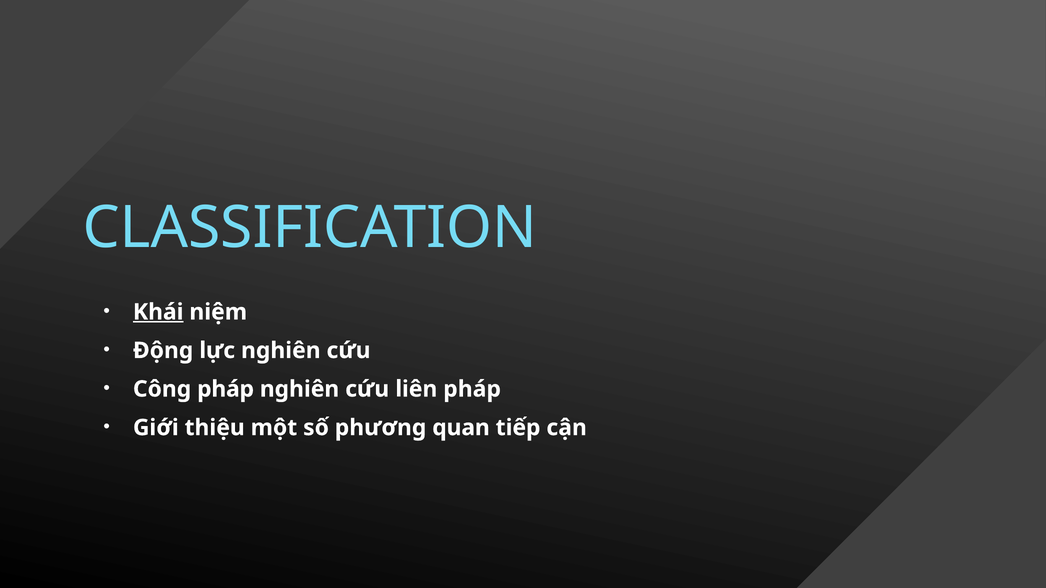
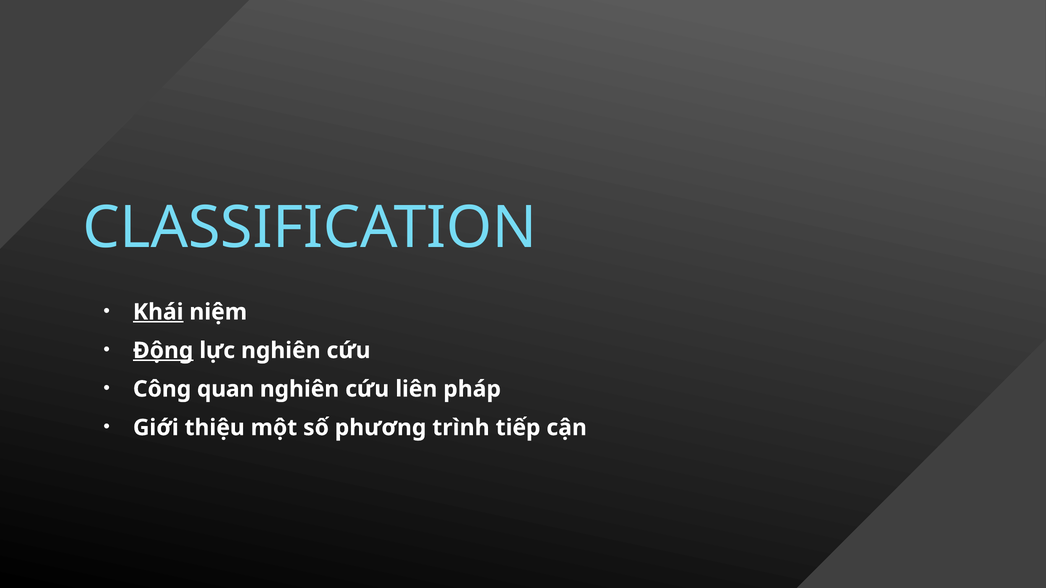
Động underline: none -> present (163, 351)
Công pháp: pháp -> quan (226, 389)
quan: quan -> trình (461, 428)
